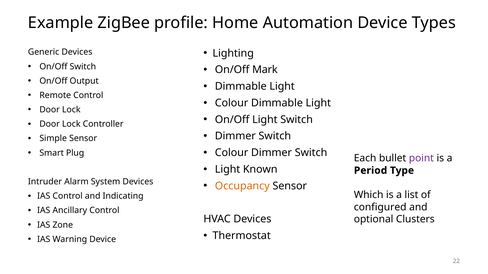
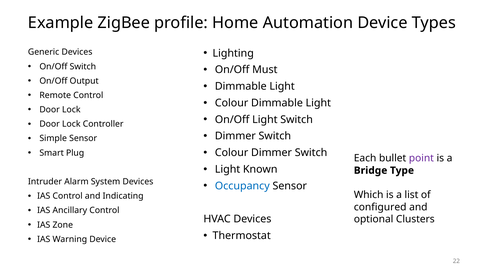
Mark: Mark -> Must (265, 70)
Period: Period -> Bridge (371, 171)
Occupancy colour: orange -> blue (242, 186)
